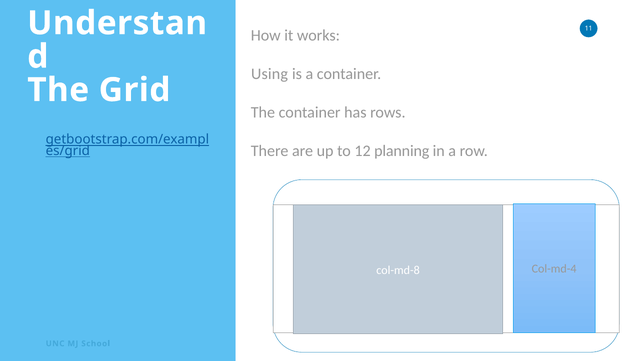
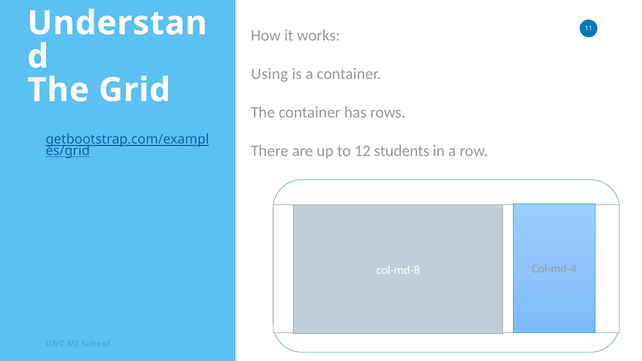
planning: planning -> students (402, 151)
